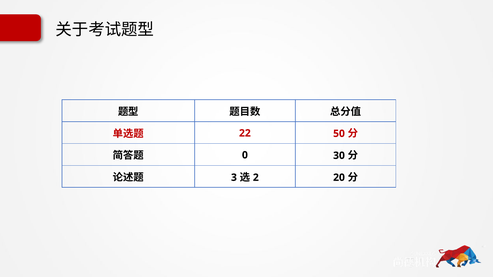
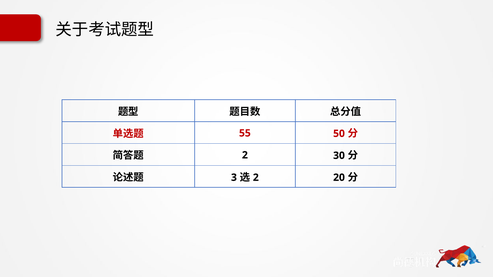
22: 22 -> 55 (245, 133)
0: 0 -> 2 (245, 155)
